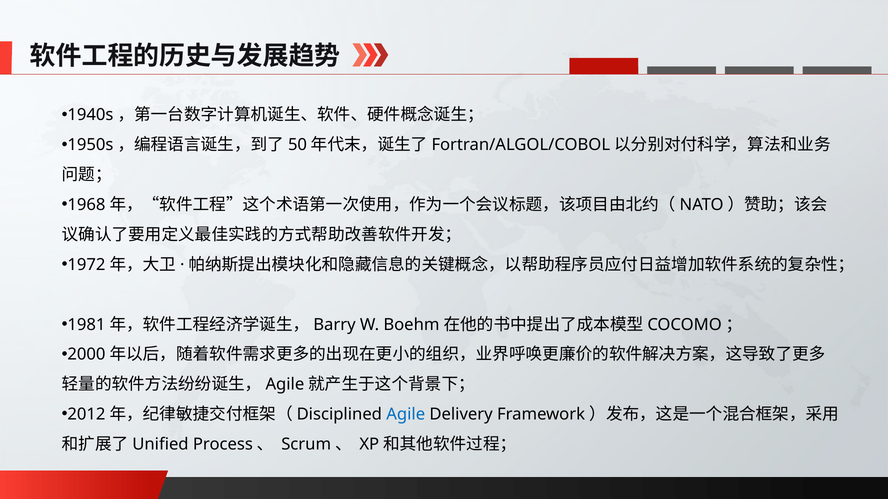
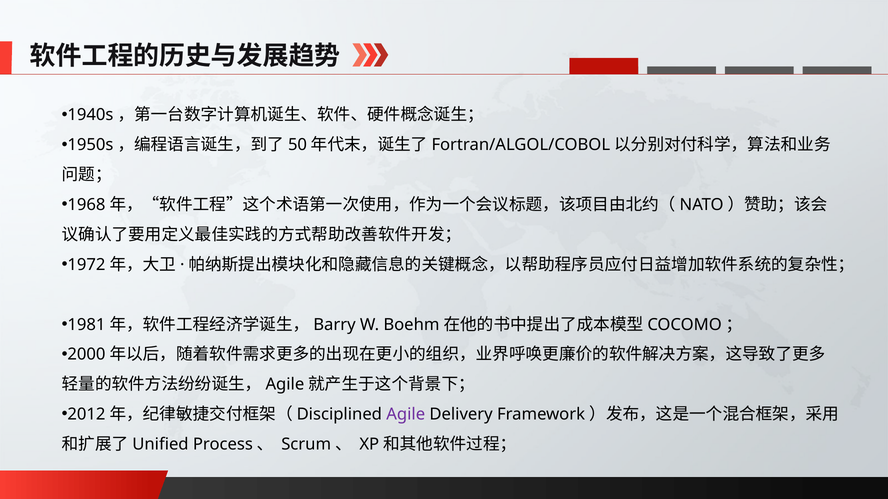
Agile colour: blue -> purple (406, 415)
